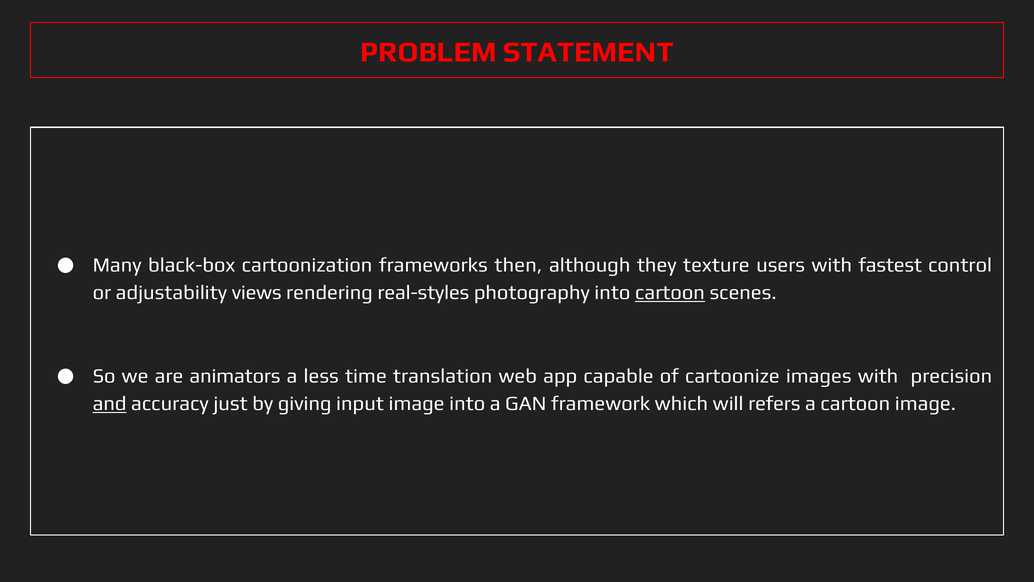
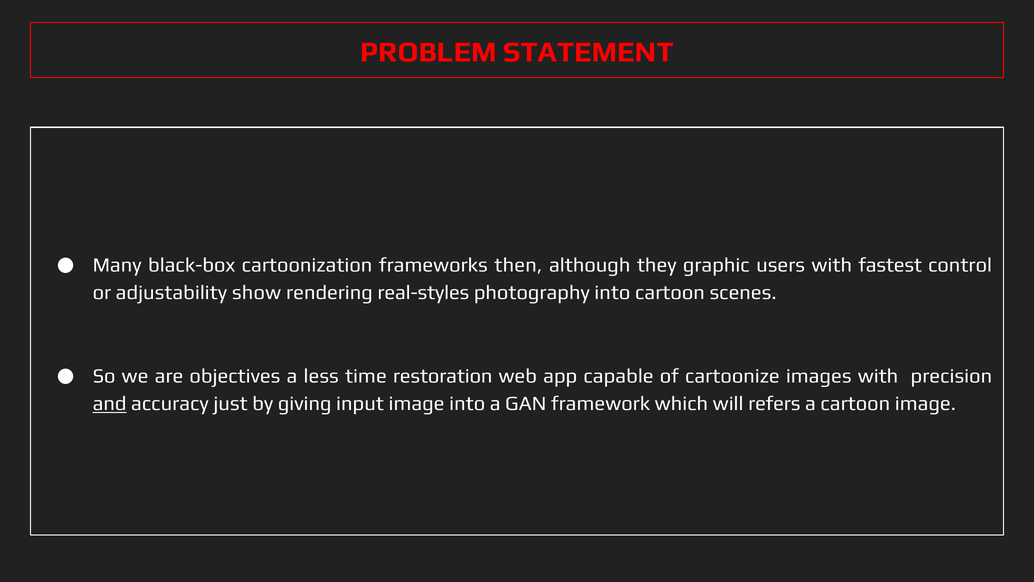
texture: texture -> graphic (716, 265)
views: views -> show (257, 293)
cartoon underline: present -> none (670, 293)
animators: animators -> objectives (235, 376)
translation: translation -> restoration (443, 376)
